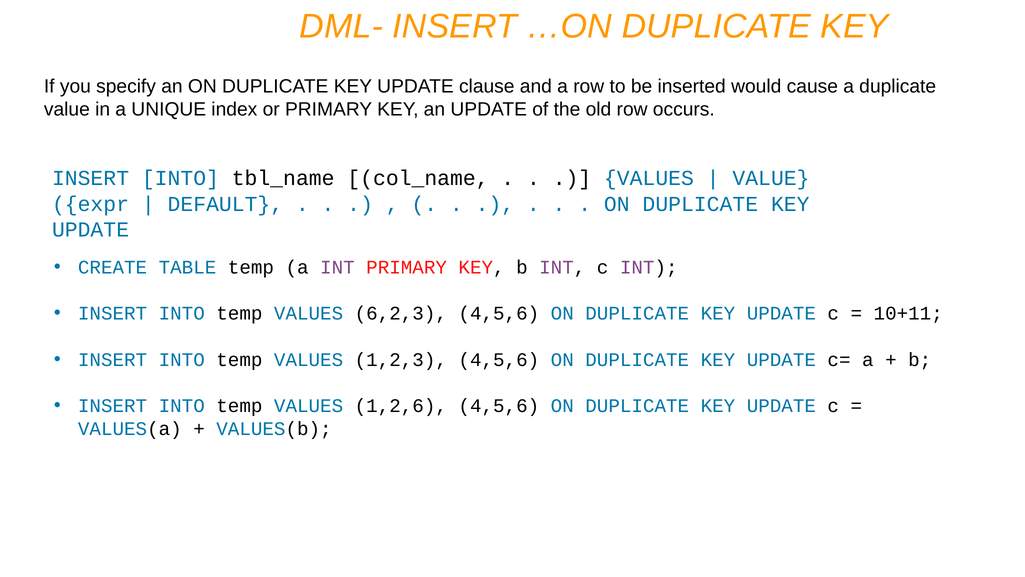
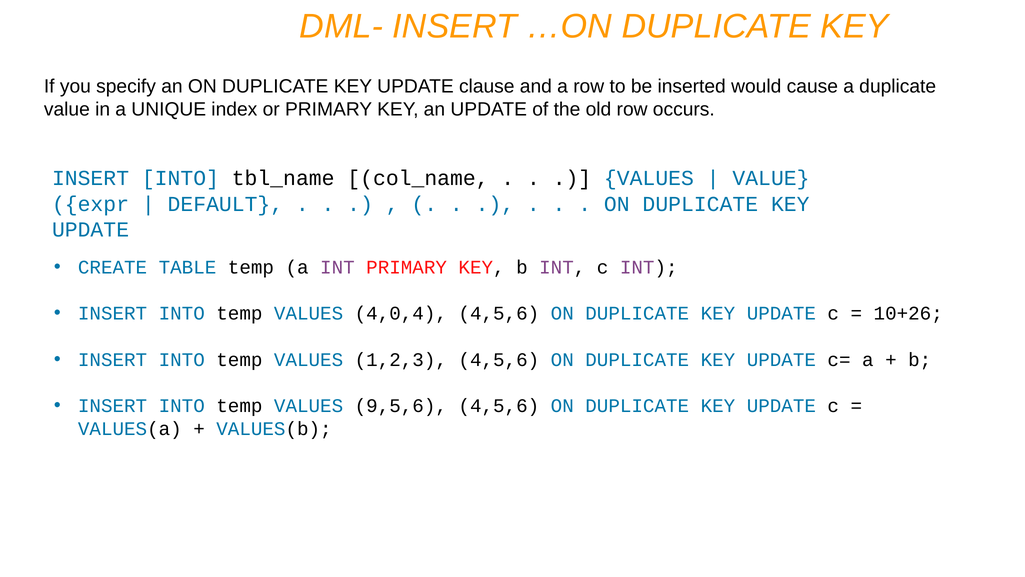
6,2,3: 6,2,3 -> 4,0,4 (401, 313)
10+11: 10+11 -> 10+26 (908, 313)
1,2,6: 1,2,6 -> 9,5,6 (401, 406)
